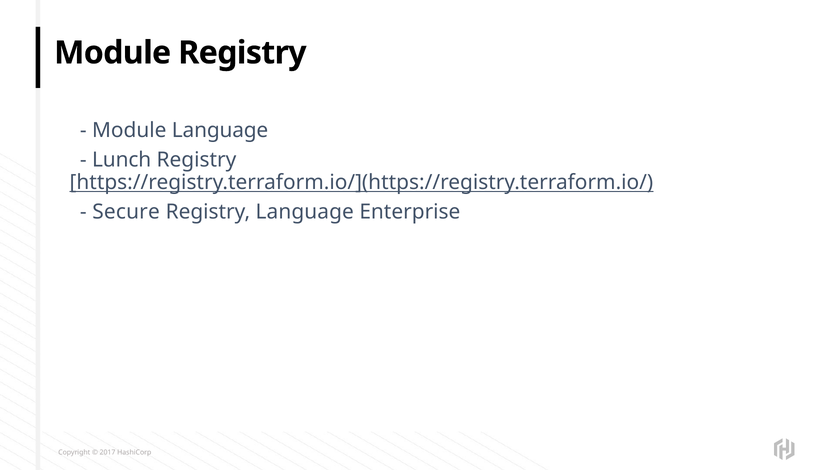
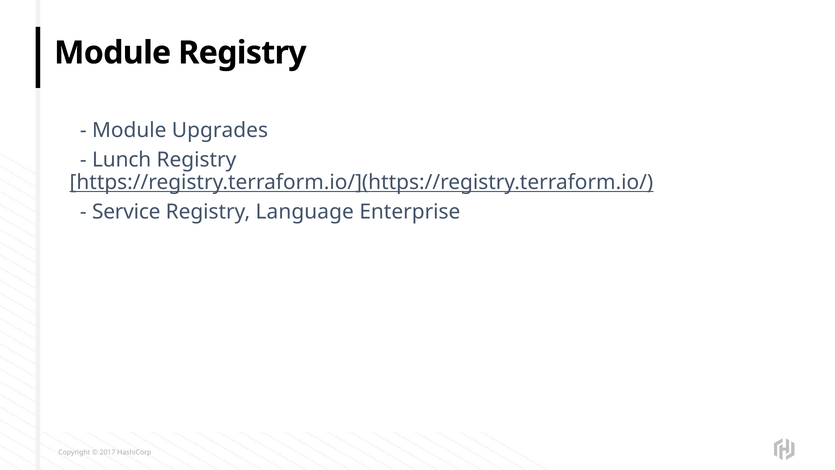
Module Language: Language -> Upgrades (220, 130)
Secure: Secure -> Service (126, 212)
